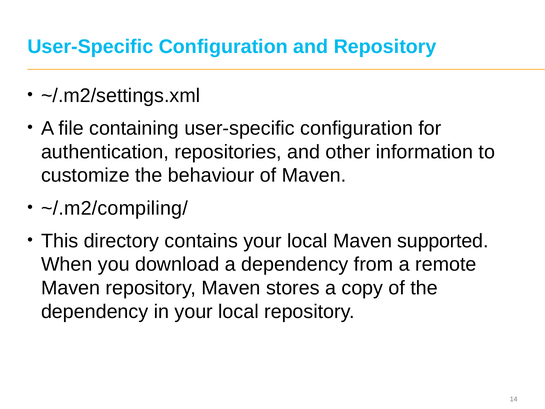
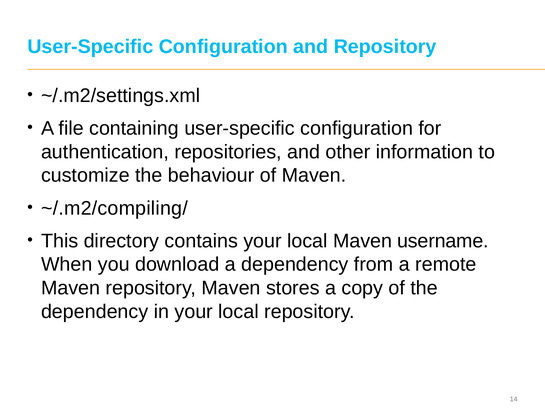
supported: supported -> username (443, 241)
